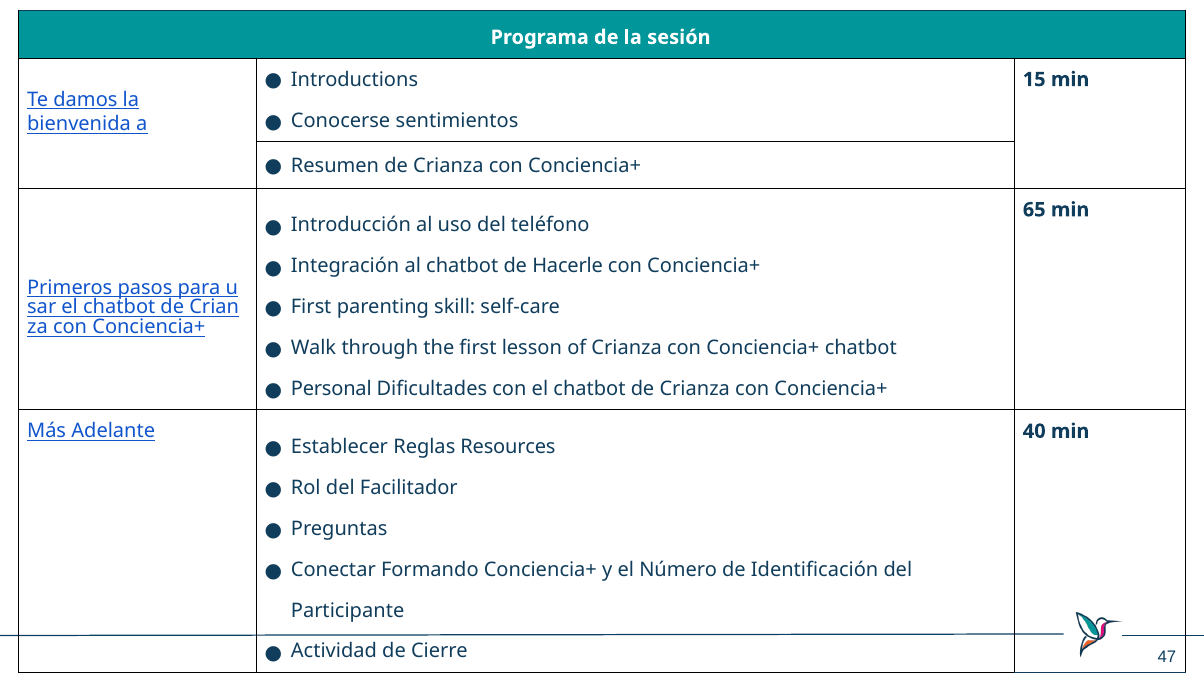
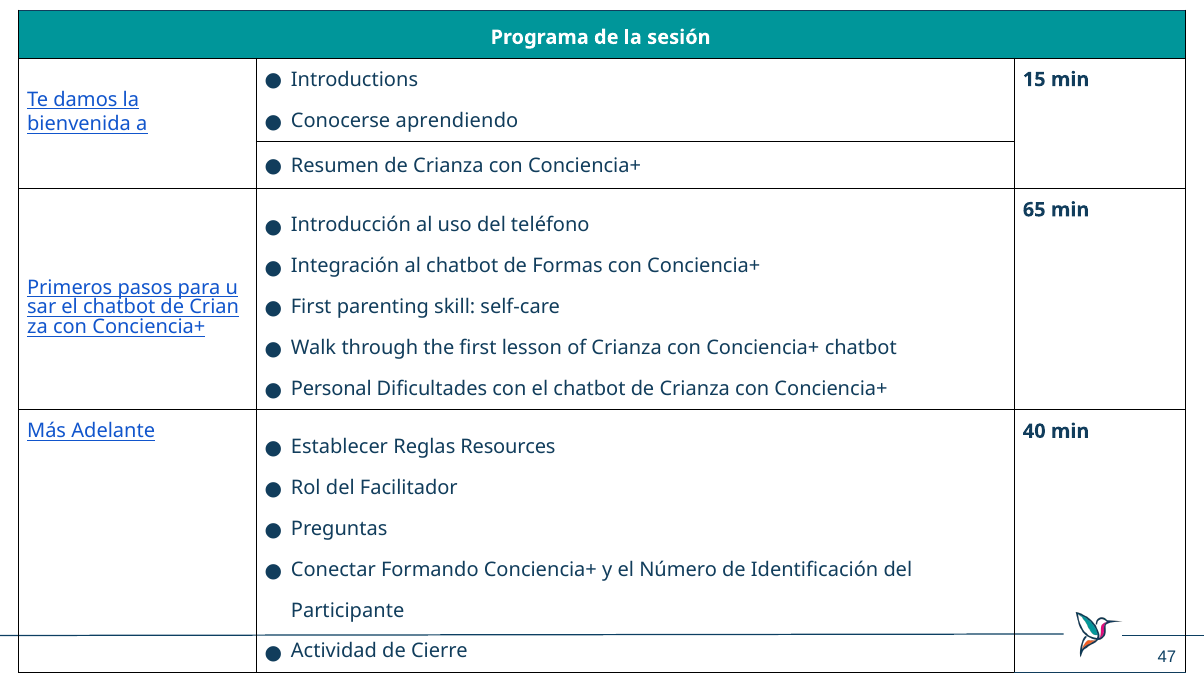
sentimientos: sentimientos -> aprendiendo (457, 121)
Hacerle: Hacerle -> Formas (568, 266)
